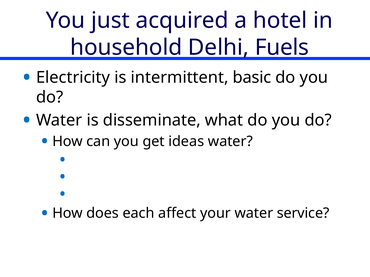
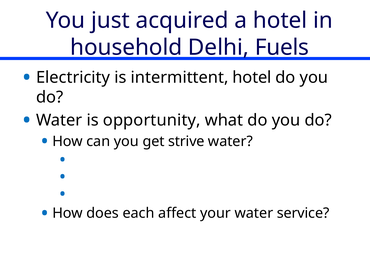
intermittent basic: basic -> hotel (252, 78)
disseminate: disseminate -> opportunity (152, 120)
ideas: ideas -> strive (186, 142)
